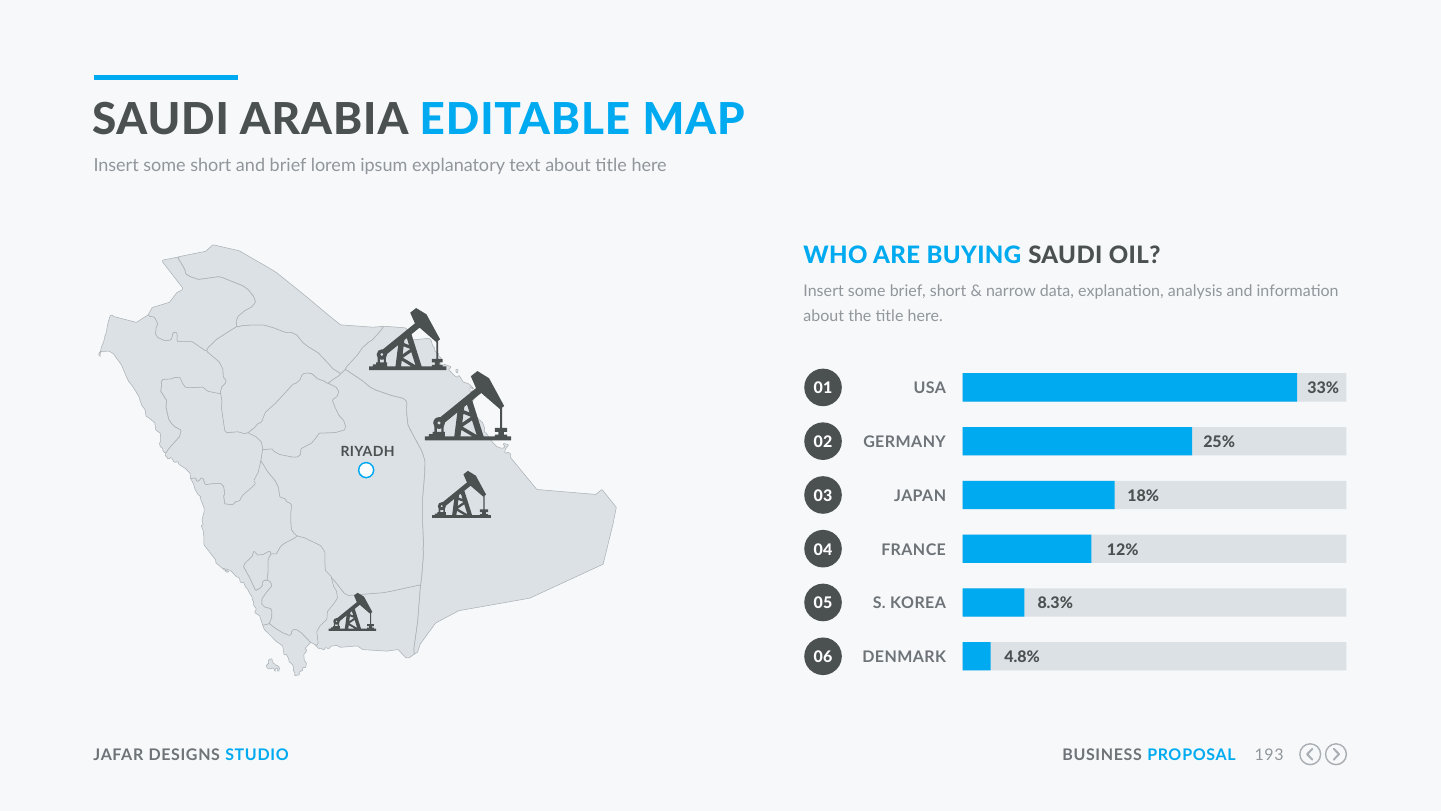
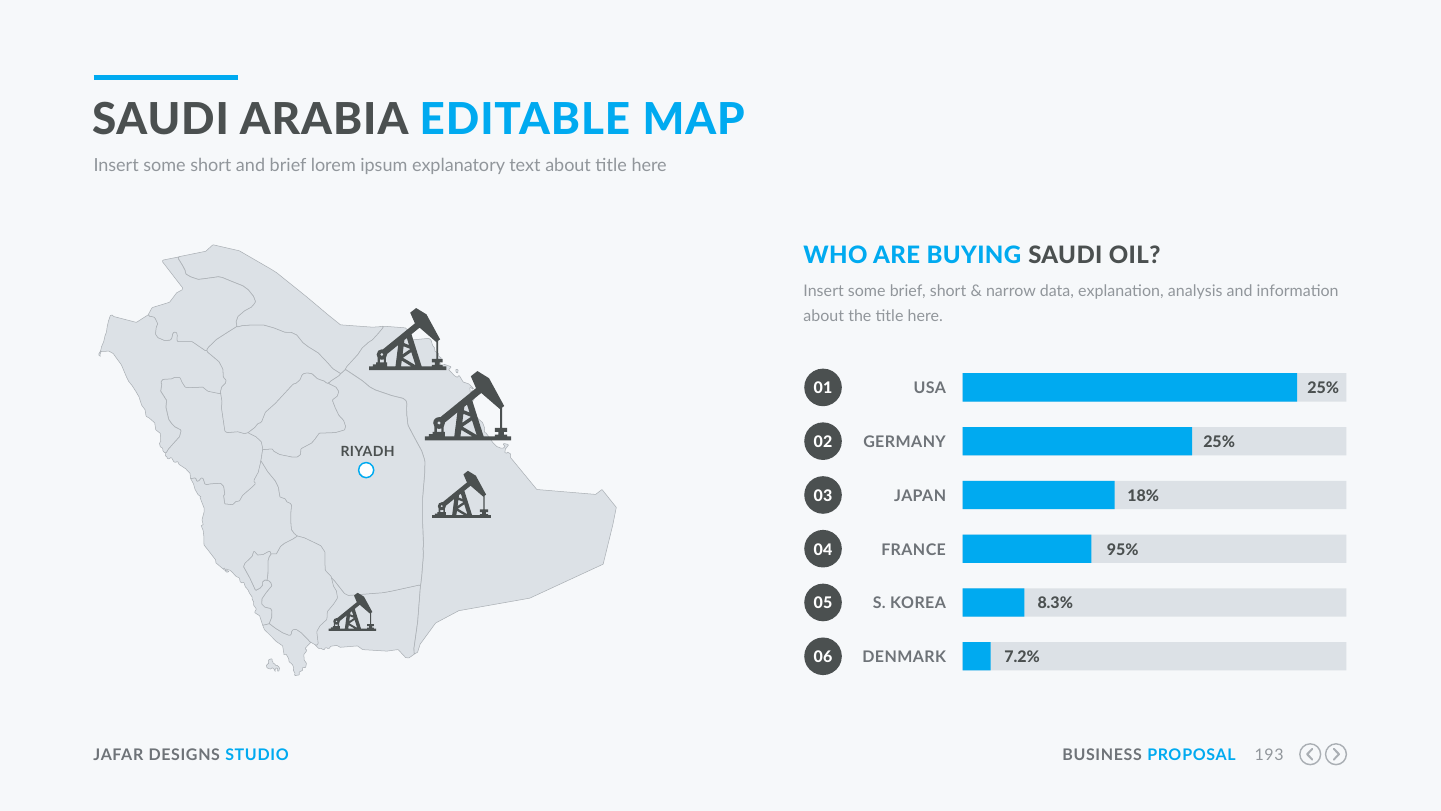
USA 33%: 33% -> 25% (1323, 388)
12%: 12% -> 95% (1123, 549)
4.8%: 4.8% -> 7.2% (1022, 657)
